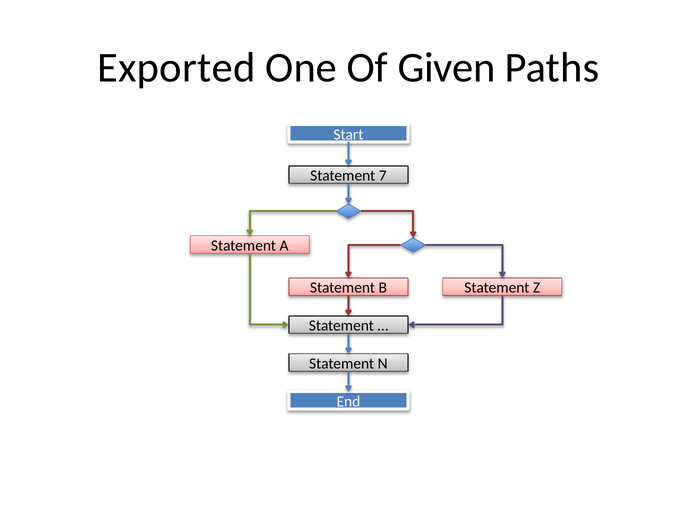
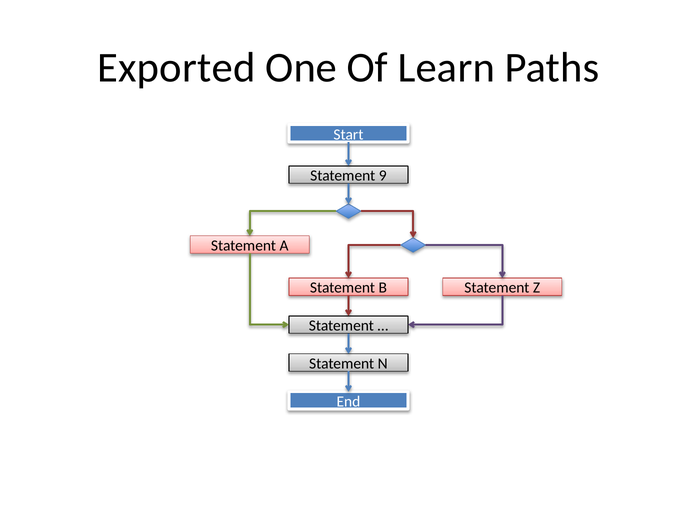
Given: Given -> Learn (446, 67)
7: 7 -> 9 (383, 176)
